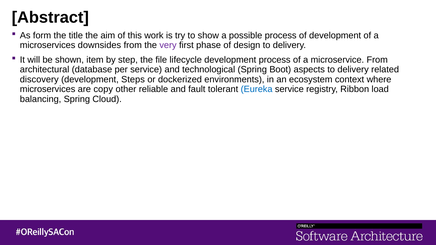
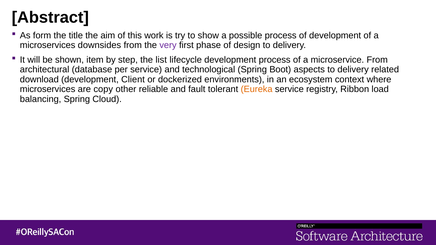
file: file -> list (161, 60)
discovery: discovery -> download (39, 80)
Steps: Steps -> Client (133, 80)
Eureka colour: blue -> orange (257, 89)
